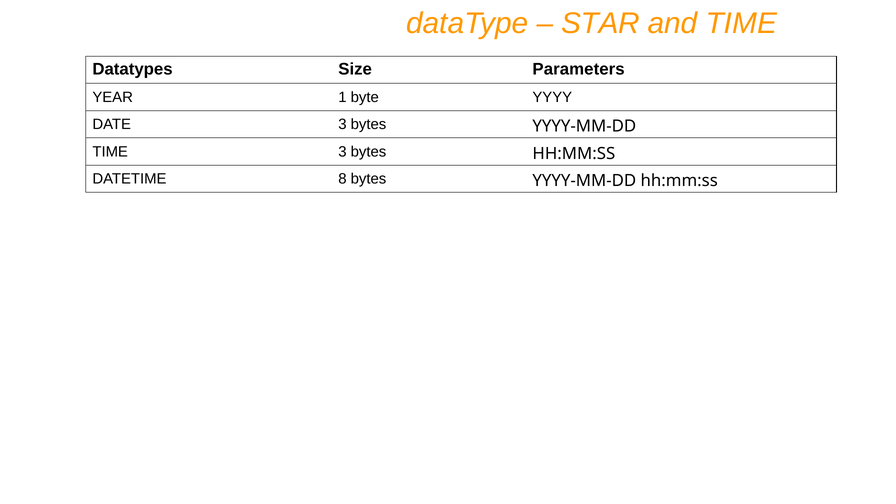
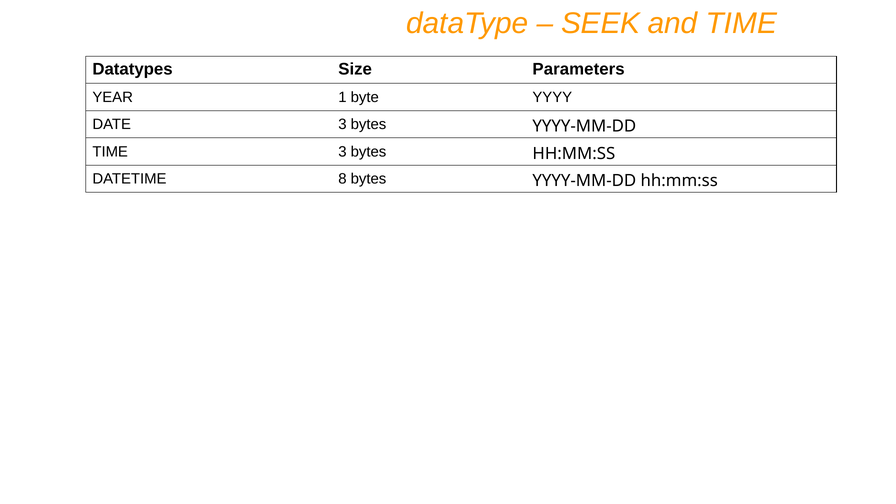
STAR: STAR -> SEEK (601, 23)
